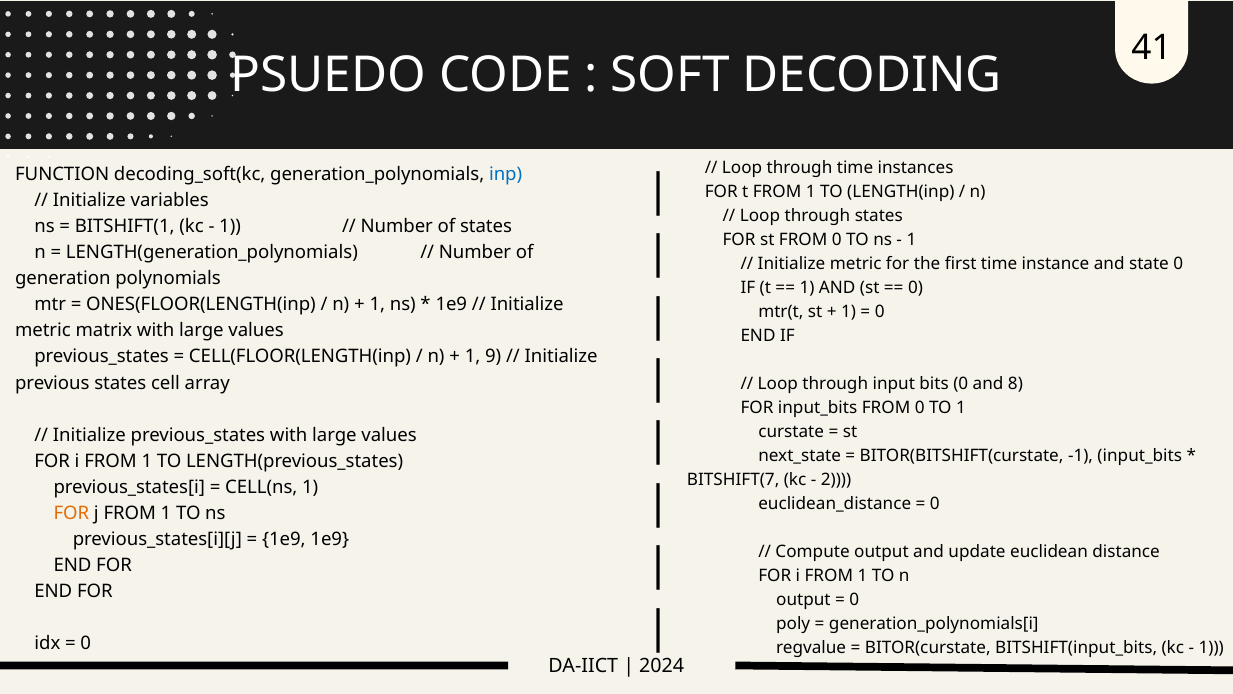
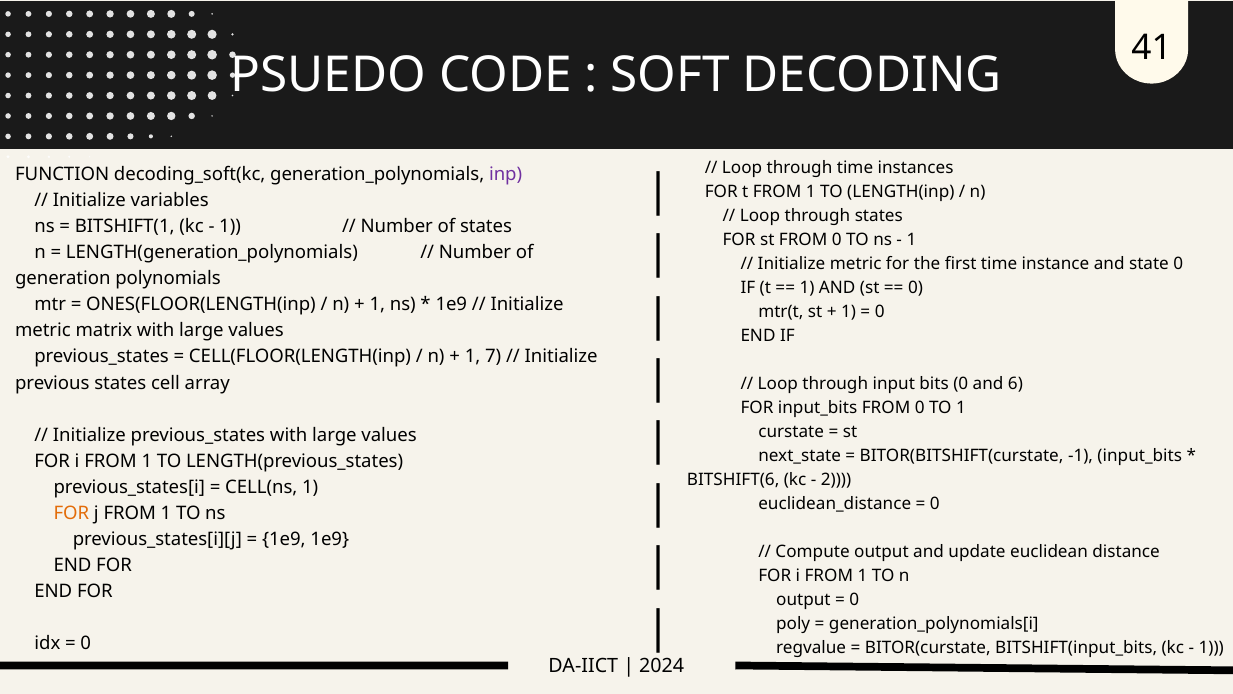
inp colour: blue -> purple (506, 175)
9: 9 -> 7 (493, 357)
8: 8 -> 6 (1015, 384)
BITSHIFT(7: BITSHIFT(7 -> BITSHIFT(6 (733, 480)
